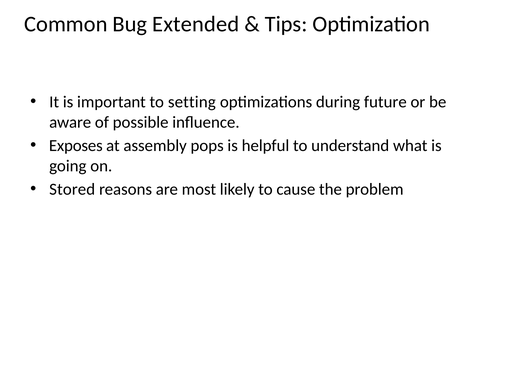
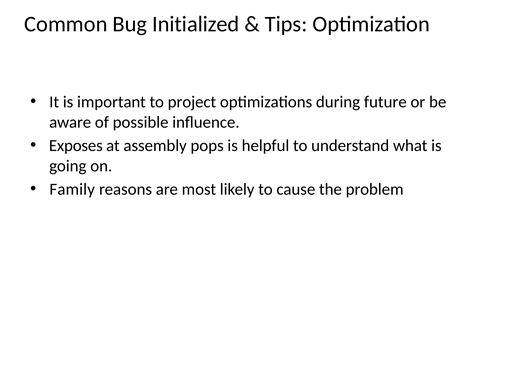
Extended: Extended -> Initialized (196, 24)
setting: setting -> project (192, 102)
Stored: Stored -> Family (72, 190)
